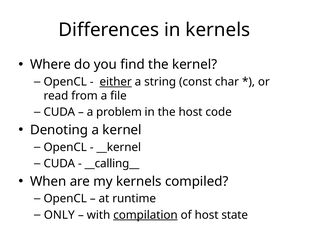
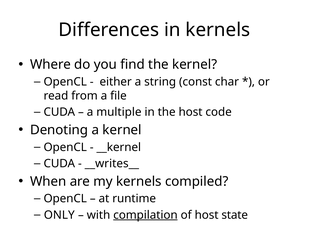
either underline: present -> none (116, 82)
problem: problem -> multiple (119, 112)
__calling__: __calling__ -> __writes__ (112, 163)
